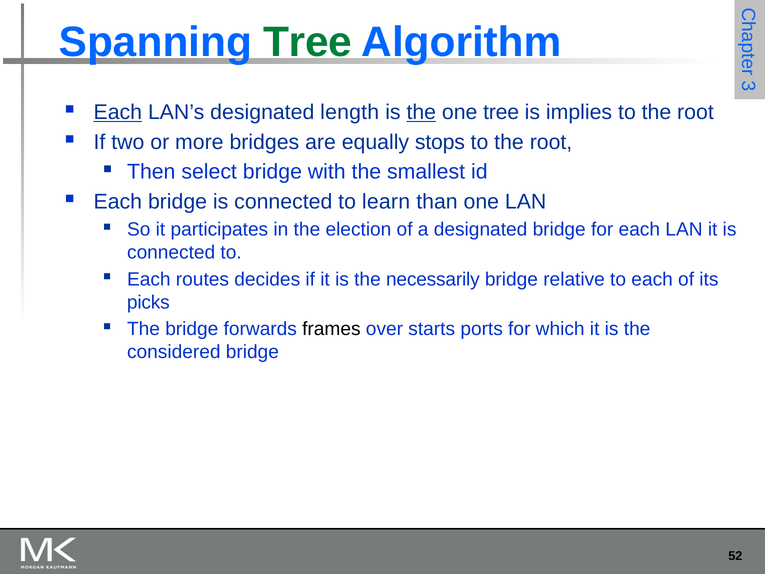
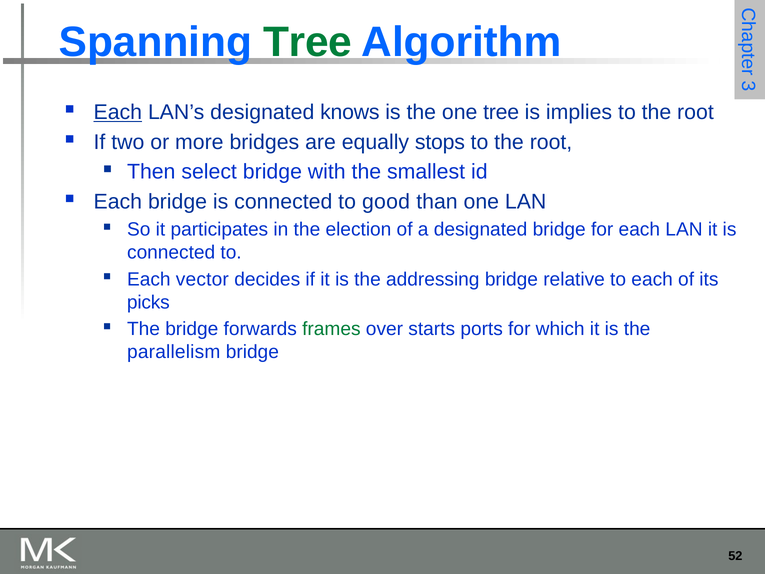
length: length -> knows (350, 112)
the underline: present -> none (421, 112)
learn: learn -> good (386, 201)
routes: routes -> vector (202, 279)
necessarily: necessarily -> addressing (433, 279)
frames colour: black -> green (331, 329)
considered: considered -> parallelism (174, 352)
